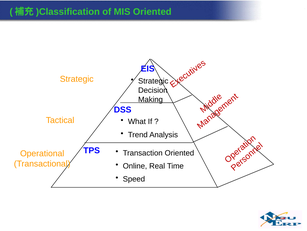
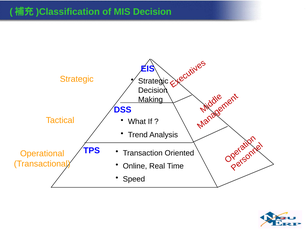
MIS Oriented: Oriented -> Decision (152, 12)
